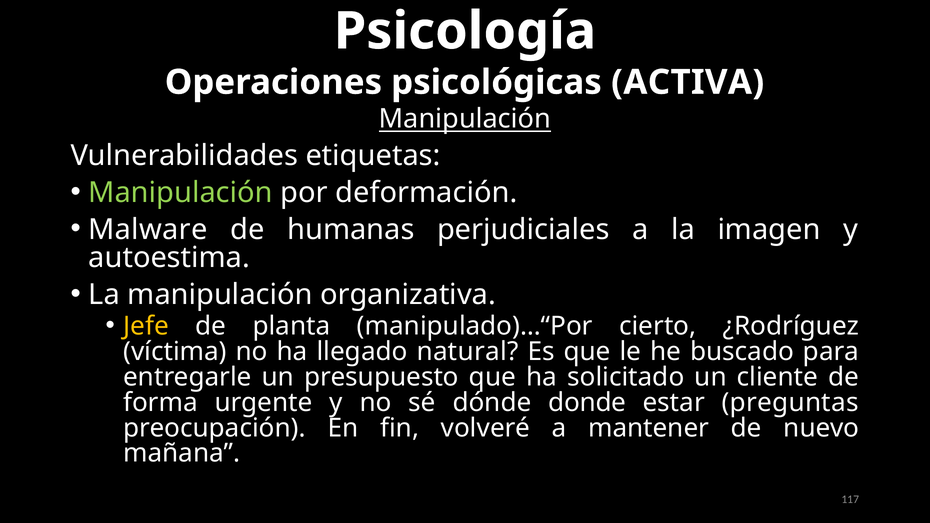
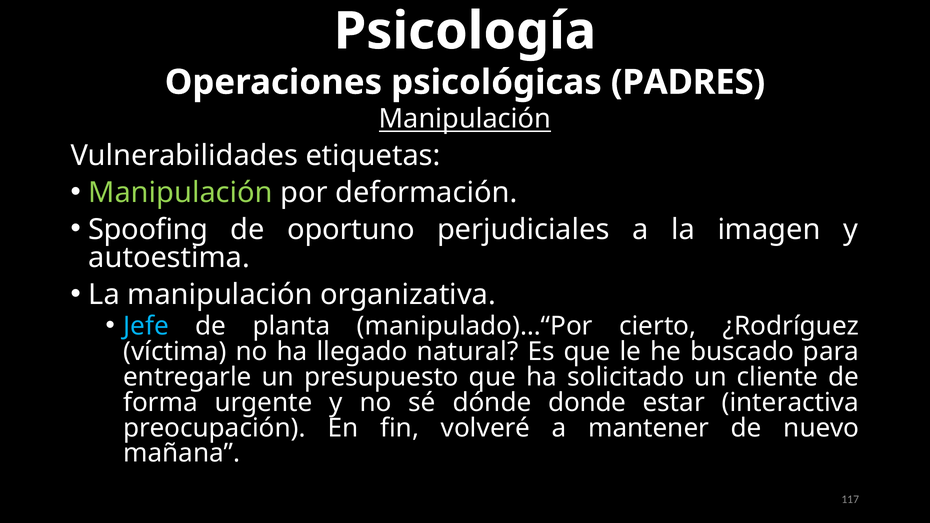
ACTIVA: ACTIVA -> PADRES (688, 82)
Malware: Malware -> Spoofing (148, 230)
humanas: humanas -> oportuno (351, 230)
Jefe colour: yellow -> light blue (146, 326)
preguntas: preguntas -> interactiva (790, 403)
